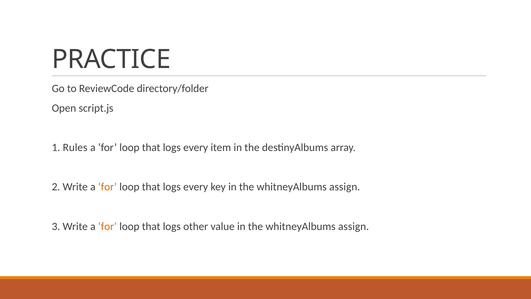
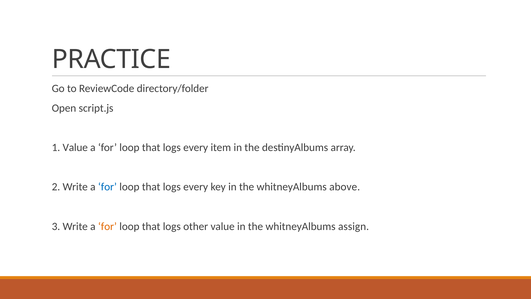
1 Rules: Rules -> Value (75, 147)
for colour: orange -> blue (107, 187)
assign: assign -> above (345, 187)
